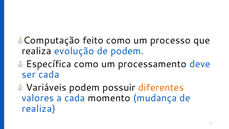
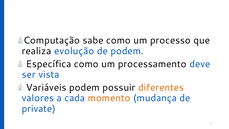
feito: feito -> sabe (93, 40)
ser cada: cada -> vista (49, 74)
momento colour: black -> orange (109, 98)
realiza: realiza -> private (39, 109)
